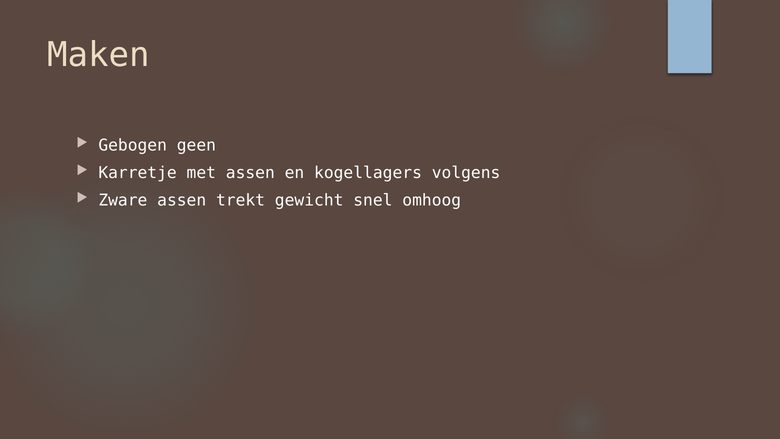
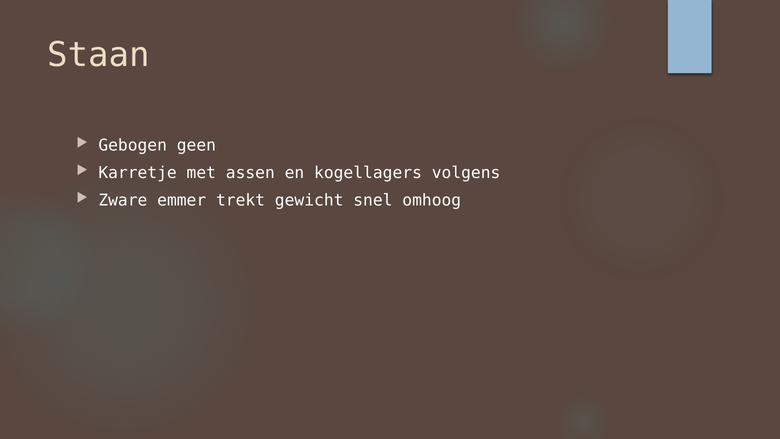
Maken: Maken -> Staan (99, 55)
Zware assen: assen -> emmer (182, 200)
